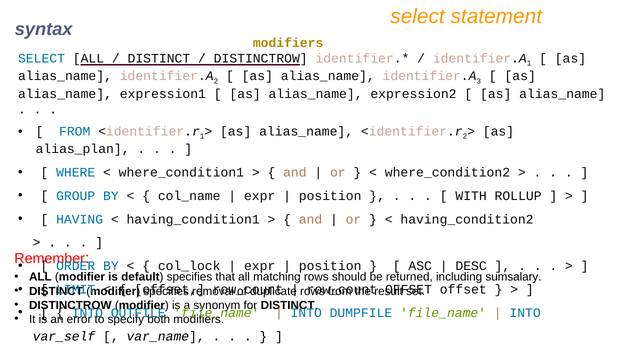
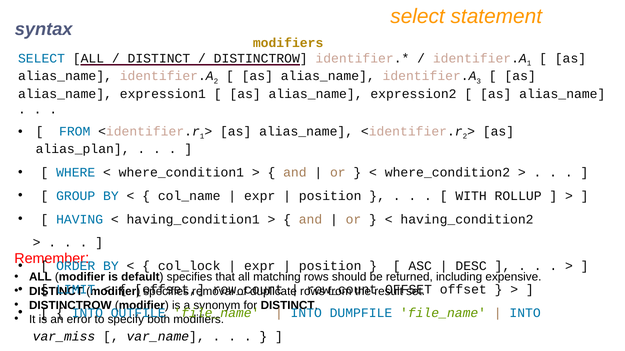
sumsalary: sumsalary -> expensive (513, 278)
var_self: var_self -> var_miss (64, 337)
